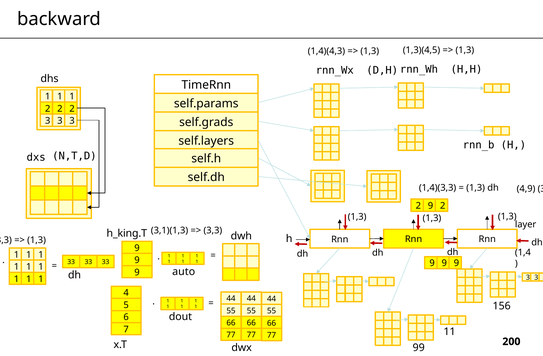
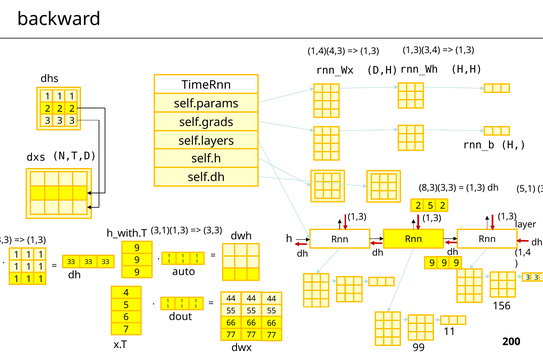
1,3)(4,5: 1,3)(4,5 -> 1,3)(3,4 (421, 50)
1,4)(3,3: 1,4)(3,3 -> 8,3)(3,3 (438, 188)
4,9: 4,9 -> 5,1 (526, 189)
2 9: 9 -> 5 (431, 206)
h_king.T: h_king.T -> h_with.T (127, 234)
